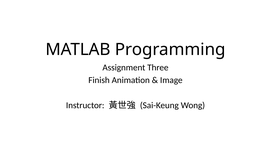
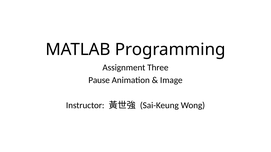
Finish: Finish -> Pause (99, 80)
